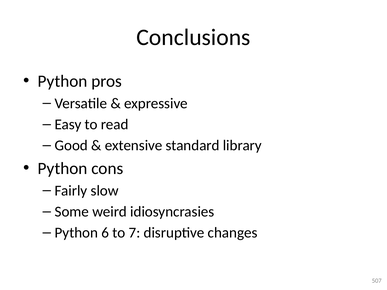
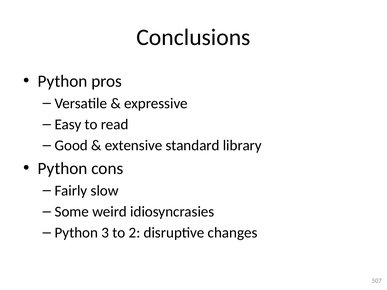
6: 6 -> 3 (105, 233)
7: 7 -> 2 (134, 233)
